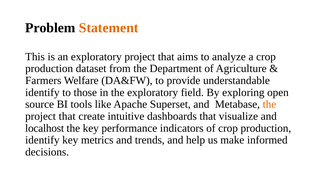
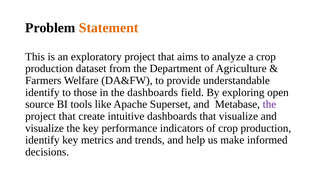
the exploratory: exploratory -> dashboards (153, 92)
the colour: orange -> purple (269, 104)
localhost: localhost -> visualize (45, 128)
